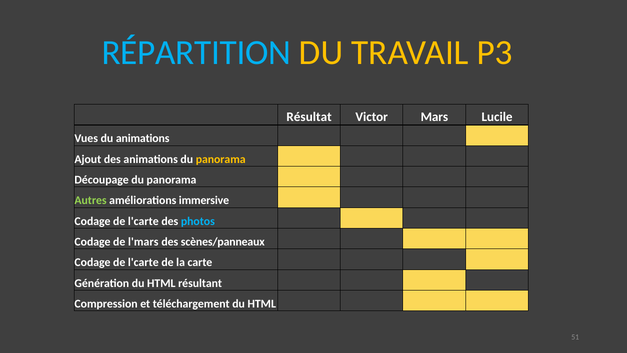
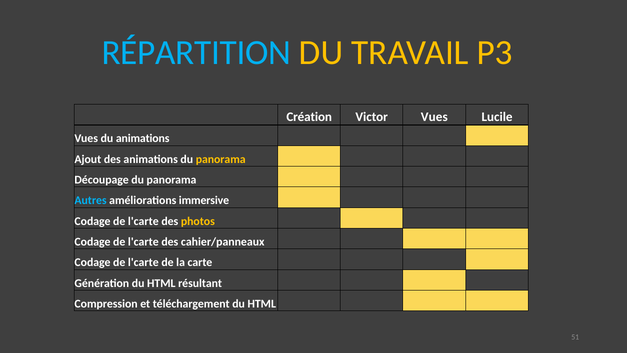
Résultat: Résultat -> Création (309, 117)
Victor Mars: Mars -> Vues (434, 117)
Autres colour: light green -> light blue (91, 200)
photos colour: light blue -> yellow (198, 221)
l'mars: l'mars -> l'carte (143, 242)
scènes/panneaux: scènes/panneaux -> cahier/panneaux (223, 242)
